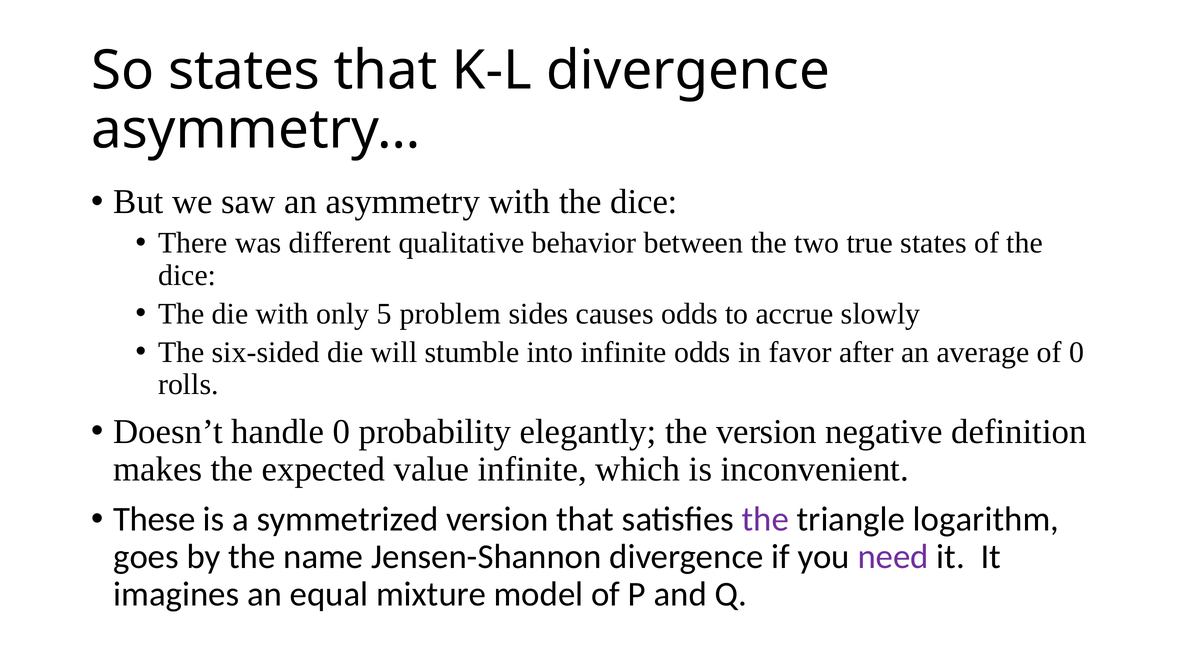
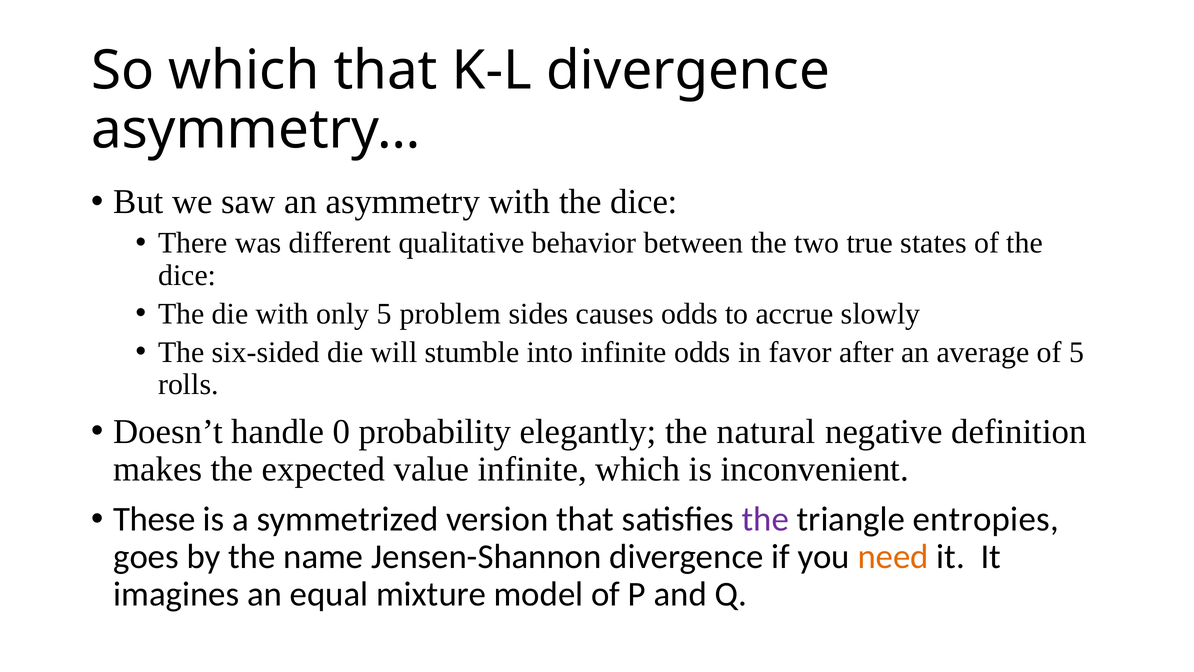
So states: states -> which (244, 71)
of 0: 0 -> 5 (1077, 352)
the version: version -> natural (766, 432)
logarithm: logarithm -> entropies (986, 519)
need colour: purple -> orange (893, 557)
